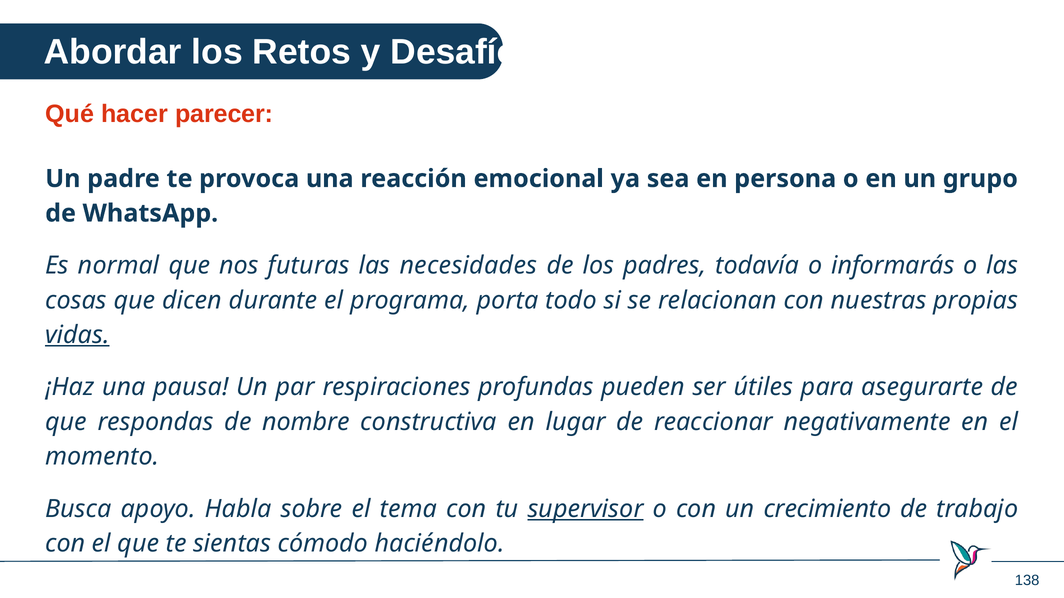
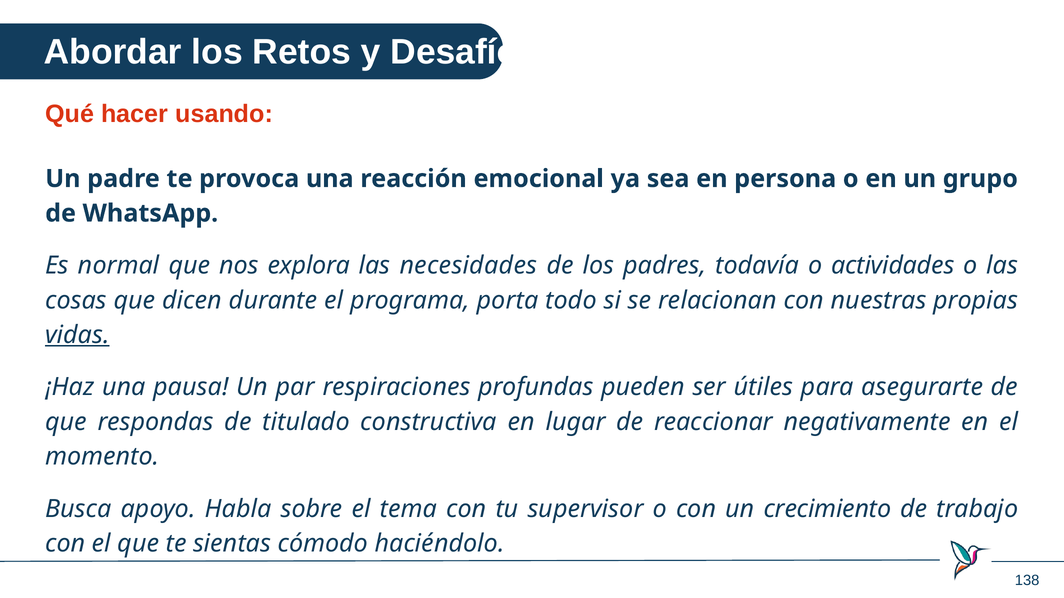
parecer: parecer -> usando (224, 114)
futuras: futuras -> explora (309, 266)
informarás: informarás -> actividades (893, 266)
nombre: nombre -> titulado (306, 422)
supervisor underline: present -> none (586, 509)
